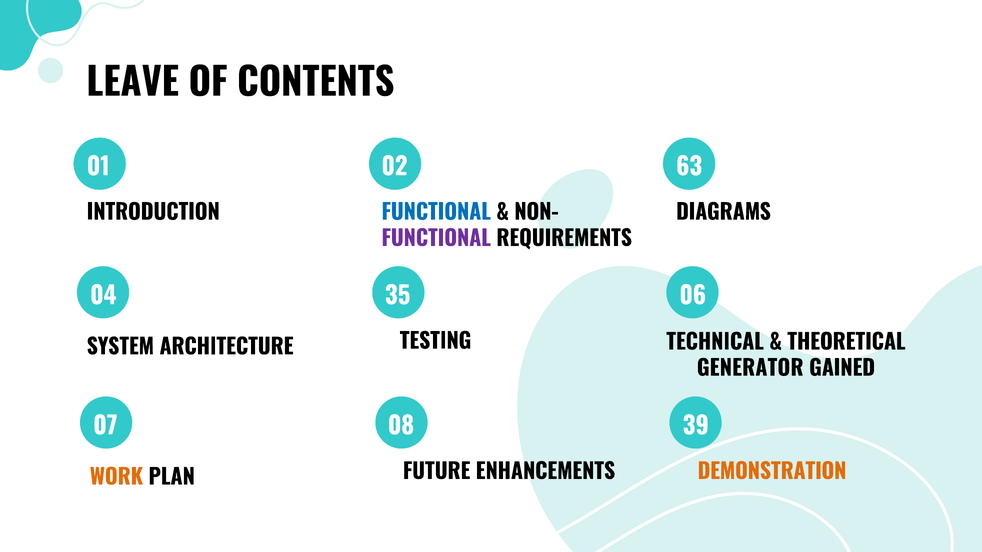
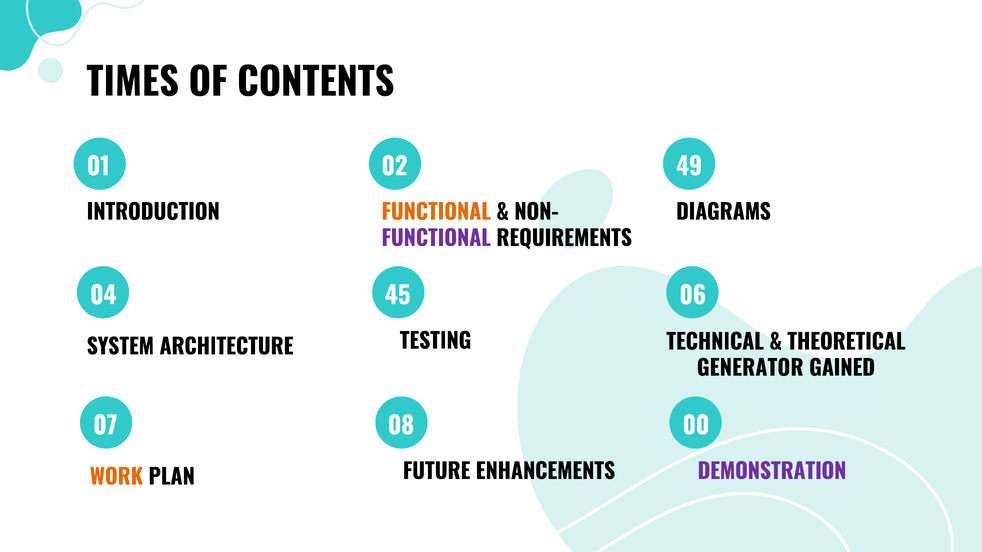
LEAVE: LEAVE -> TIMES (133, 83)
63: 63 -> 49 (689, 167)
FUNCTIONAL colour: blue -> orange (436, 213)
35: 35 -> 45 (398, 296)
39: 39 -> 00 (696, 427)
DEMONSTRATION colour: orange -> purple (772, 472)
